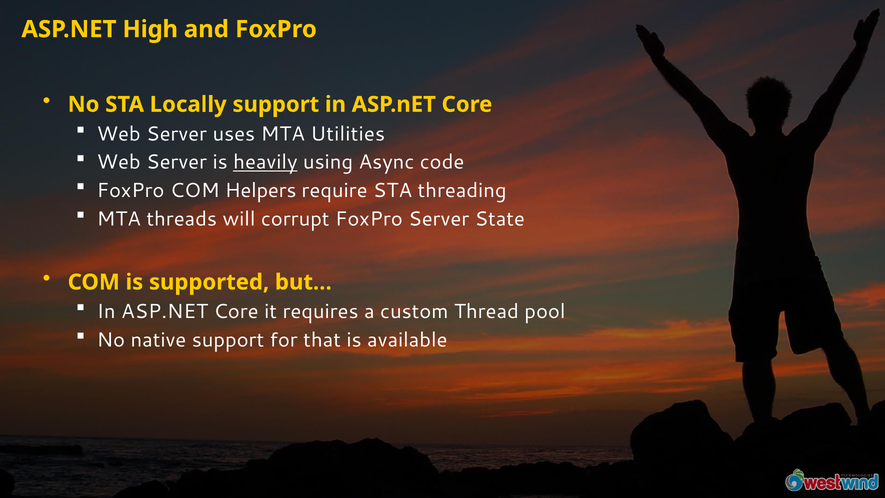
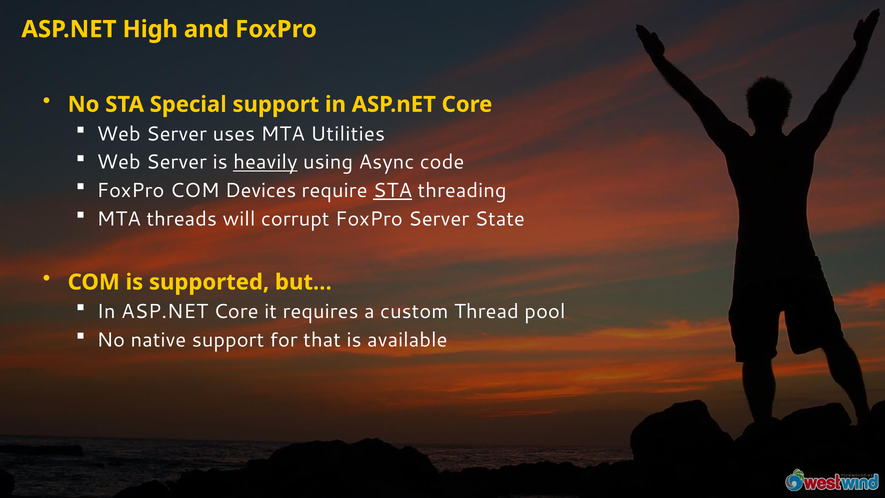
Locally: Locally -> Special (188, 104)
Helpers: Helpers -> Devices (261, 191)
STA underline: none -> present (393, 191)
